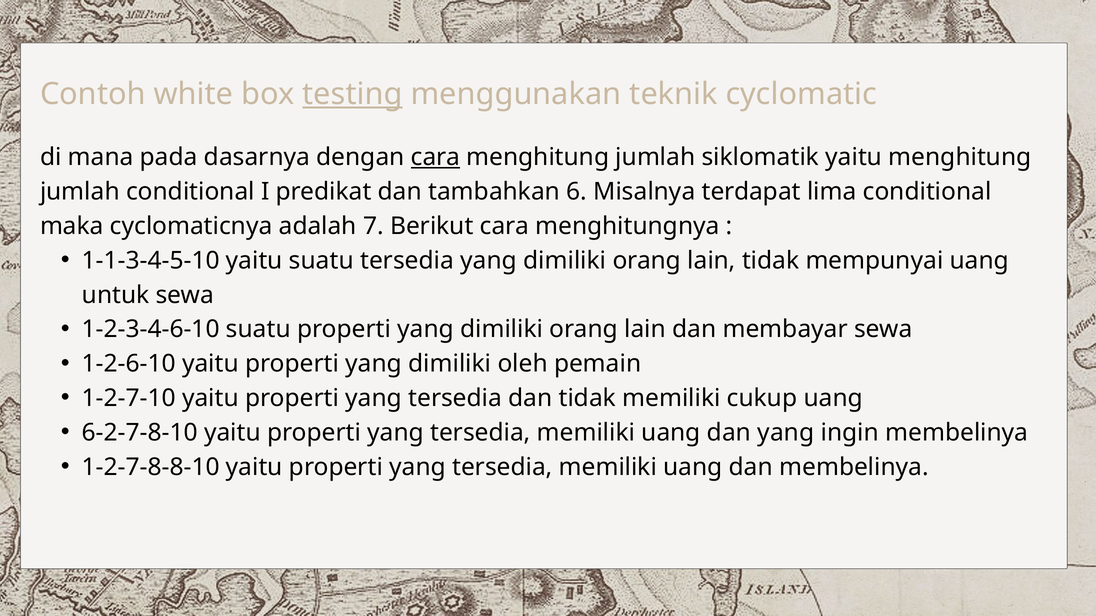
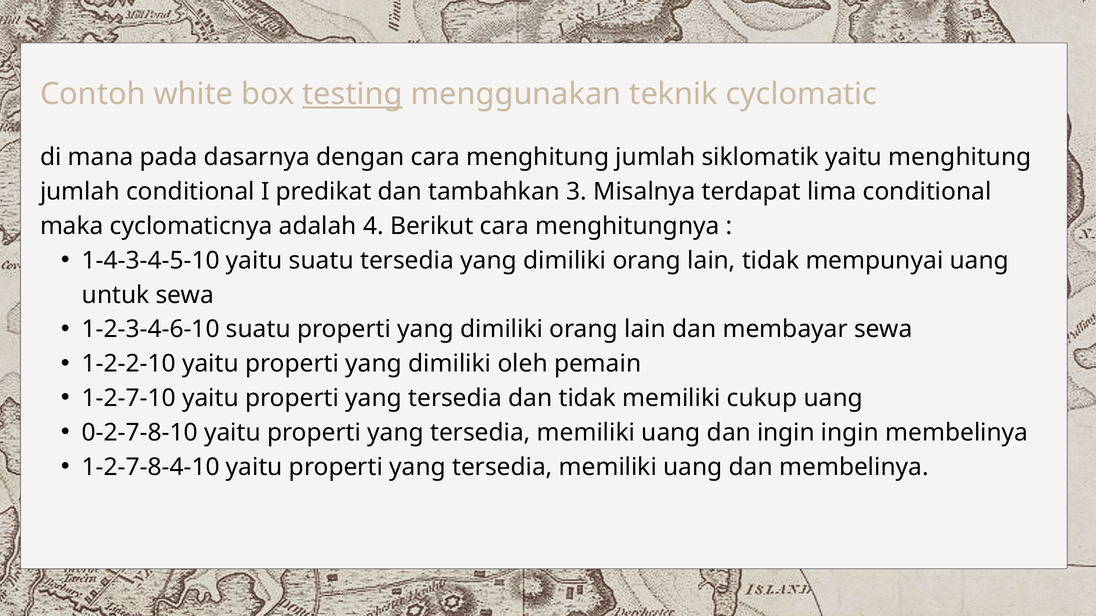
cara underline: present -> none (436, 157)
6: 6 -> 3 (577, 192)
7: 7 -> 4 (373, 226)
1-1-3-4-5-10: 1-1-3-4-5-10 -> 1-4-3-4-5-10 (151, 261)
1-2-6-10: 1-2-6-10 -> 1-2-2-10 (129, 364)
6-2-7-8-10: 6-2-7-8-10 -> 0-2-7-8-10 (140, 433)
dan yang: yang -> ingin (786, 433)
1-2-7-8-8-10: 1-2-7-8-8-10 -> 1-2-7-8-4-10 (151, 467)
